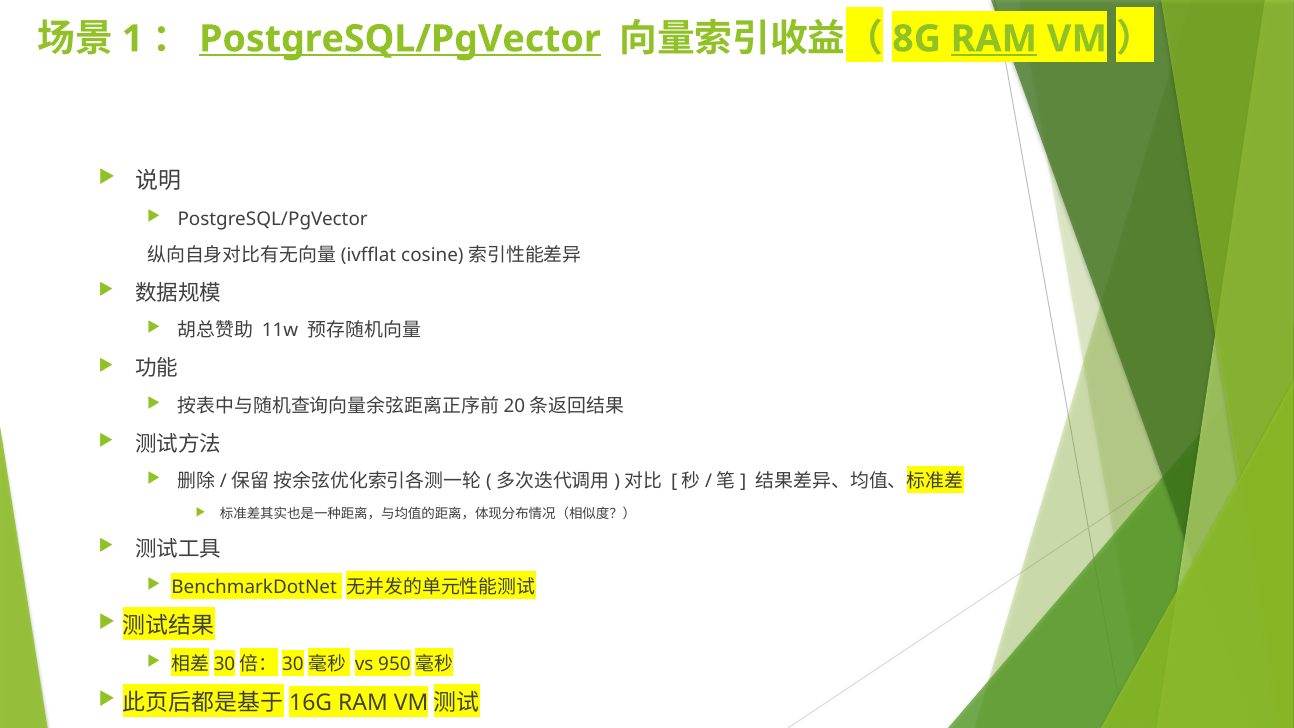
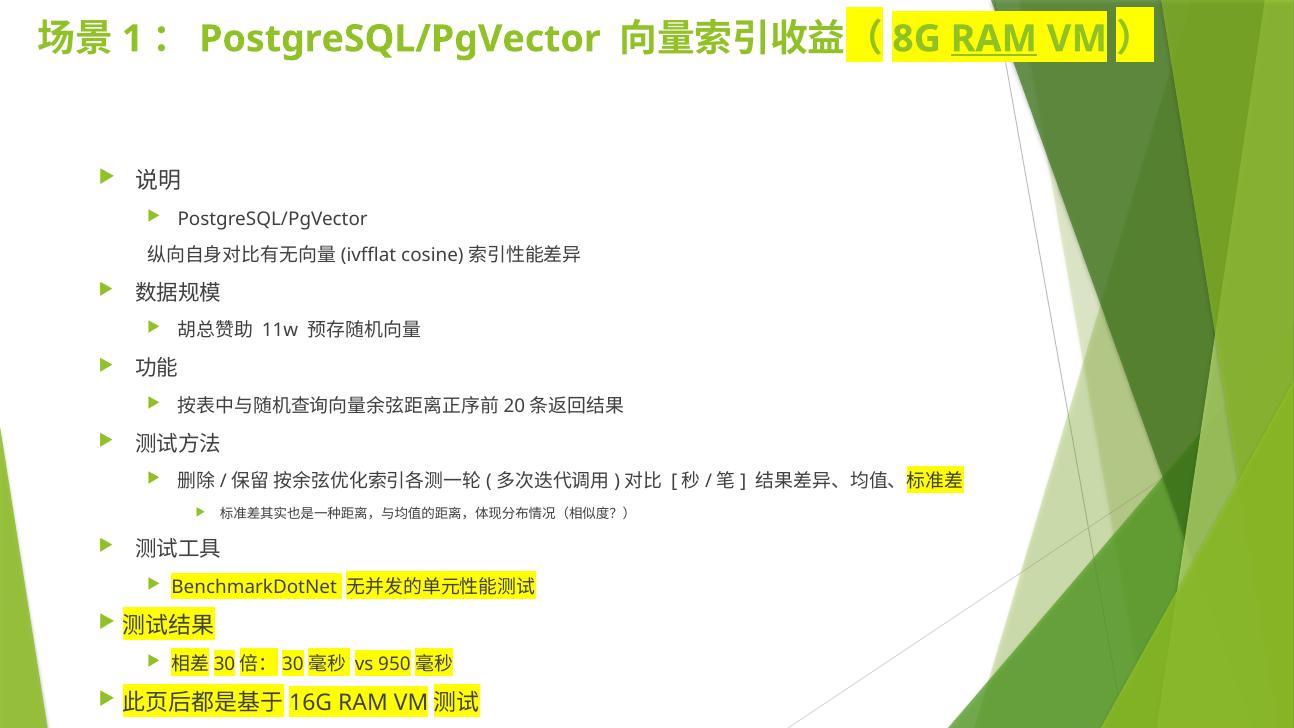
PostgreSQL/PgVector underline: present -> none (400, 39)
